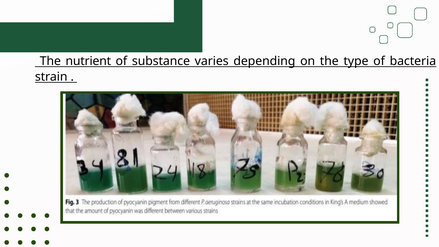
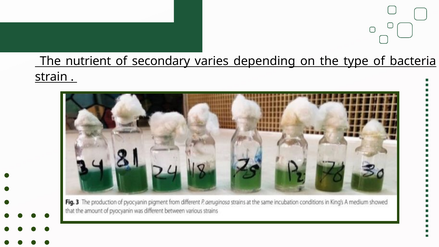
substance: substance -> secondary (161, 61)
